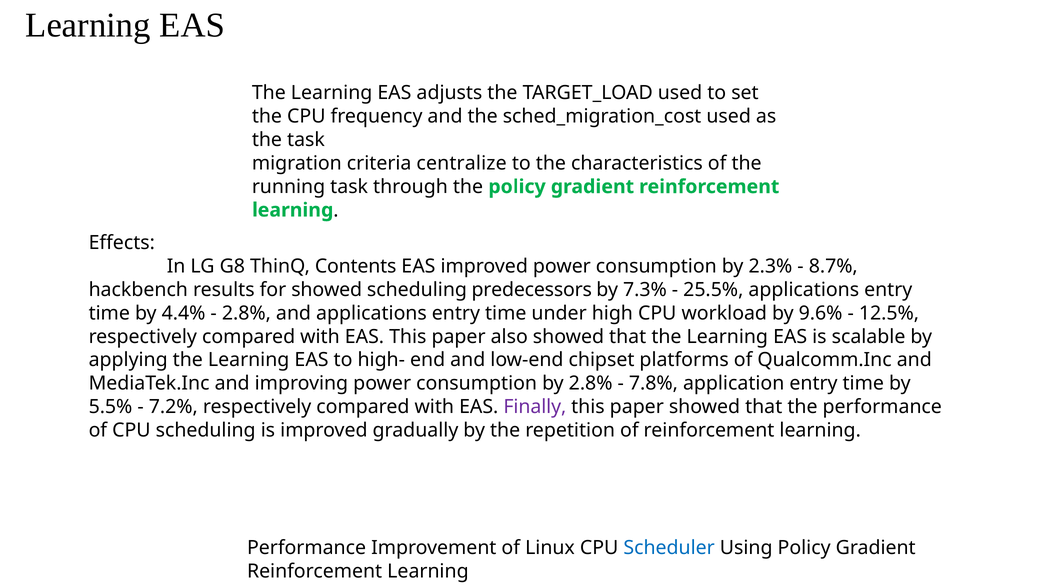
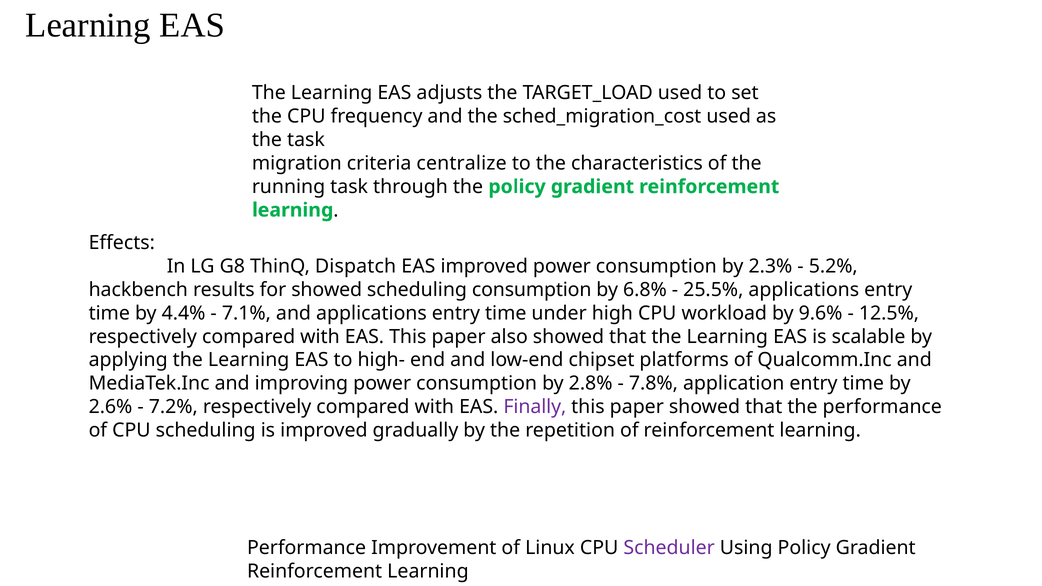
Contents: Contents -> Dispatch (356, 266)
8.7%: 8.7% -> 5.2% (833, 266)
scheduling predecessors: predecessors -> consumption (532, 290)
7.3%: 7.3% -> 6.8% (645, 290)
2.8%: 2.8% -> 7.1% (246, 313)
5.5%: 5.5% -> 2.6% (111, 407)
Scheduler colour: blue -> purple (669, 548)
